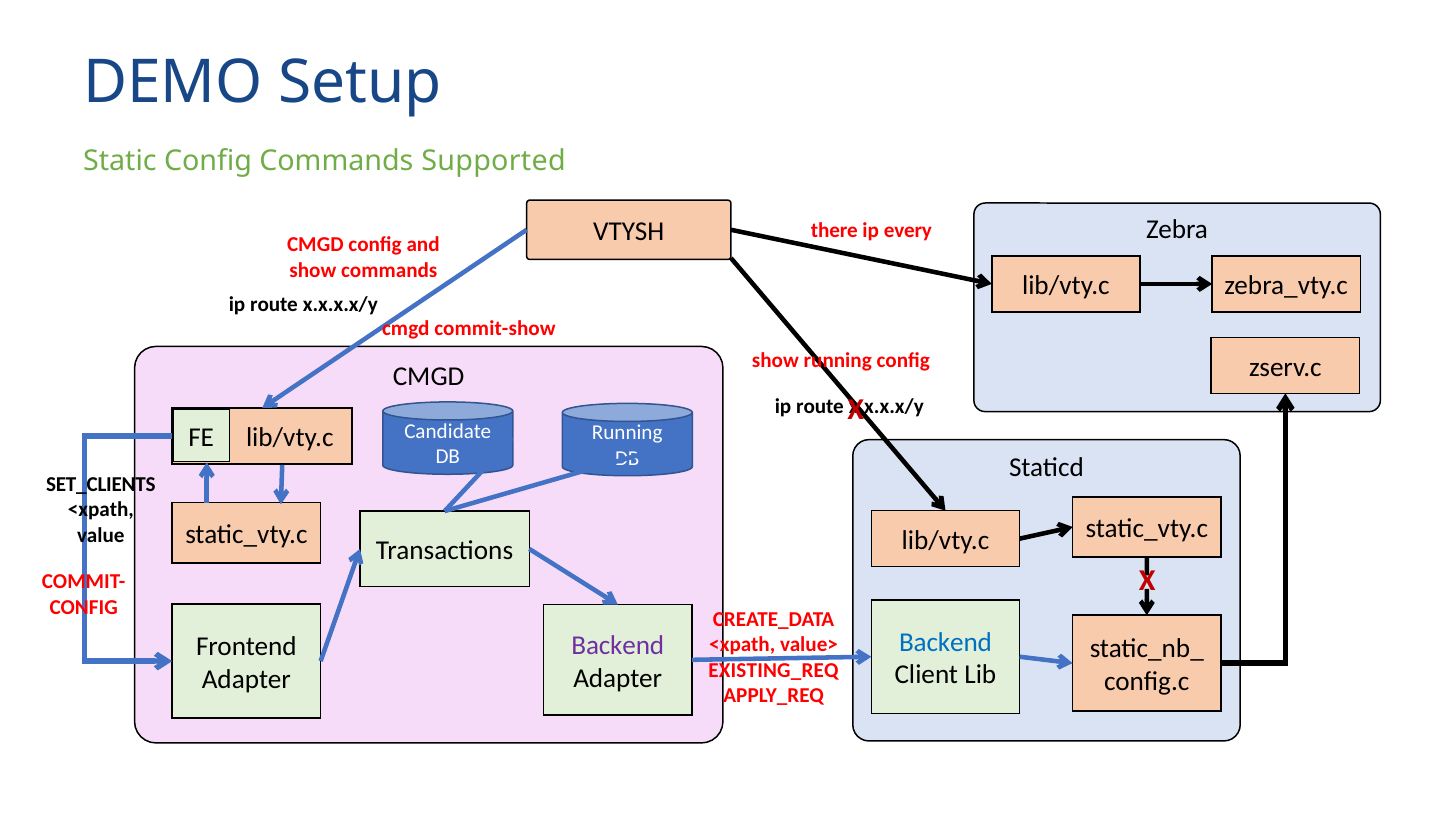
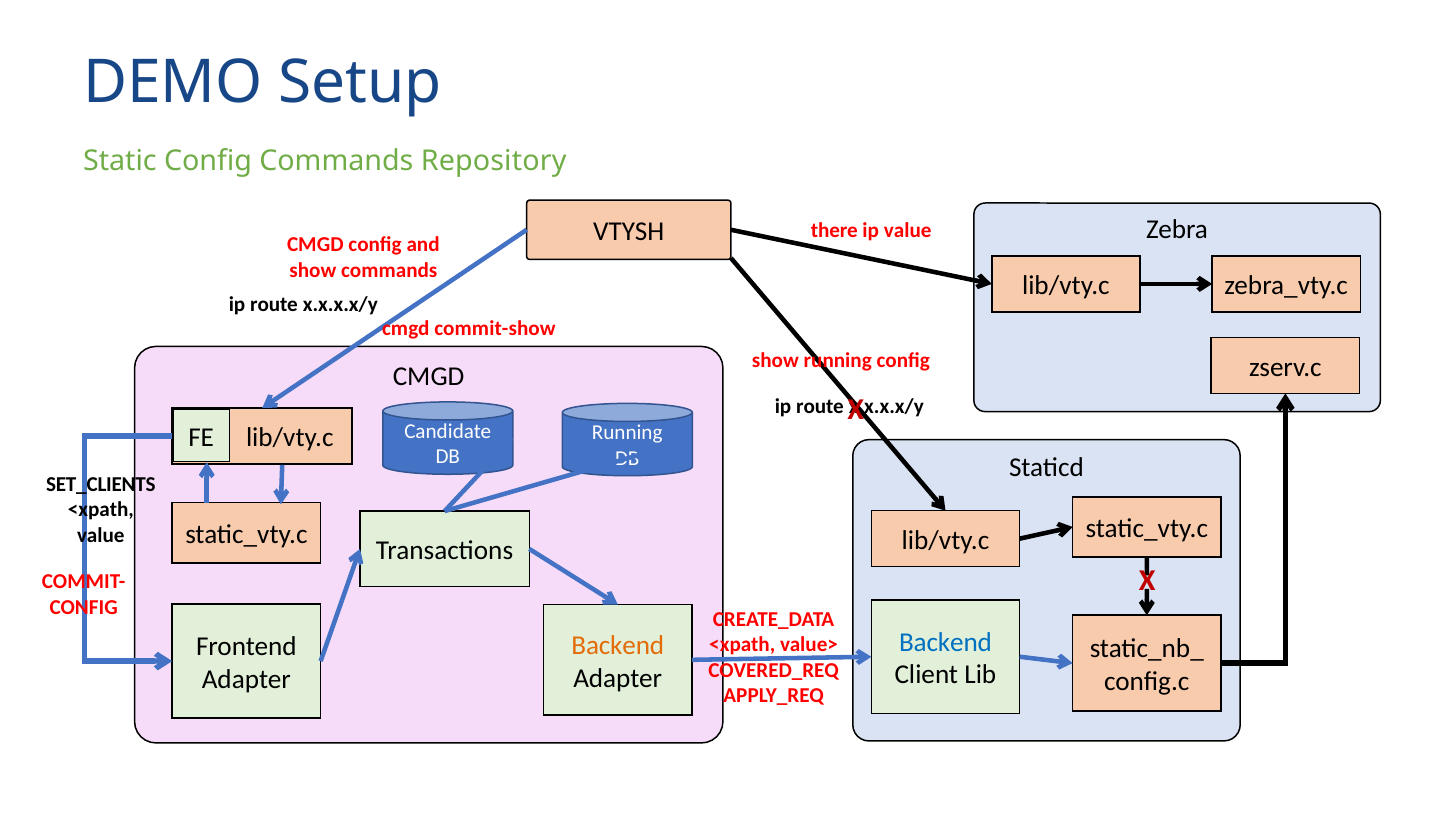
Supported: Supported -> Repository (494, 161)
ip every: every -> value (908, 230)
Backend colour: purple -> orange (618, 645)
EXISTING_REQ: EXISTING_REQ -> COVERED_REQ (774, 670)
